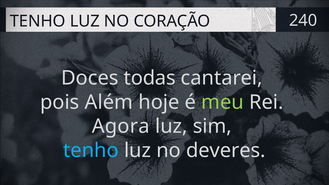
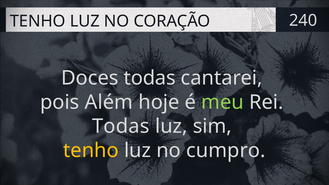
Agora: Agora -> Todas (121, 126)
tenho colour: light blue -> yellow (91, 150)
deveres: deveres -> cumpro (226, 150)
